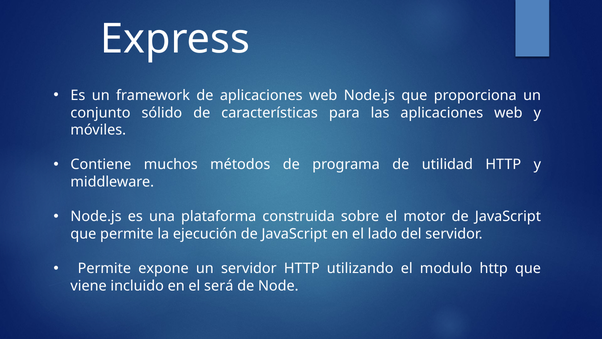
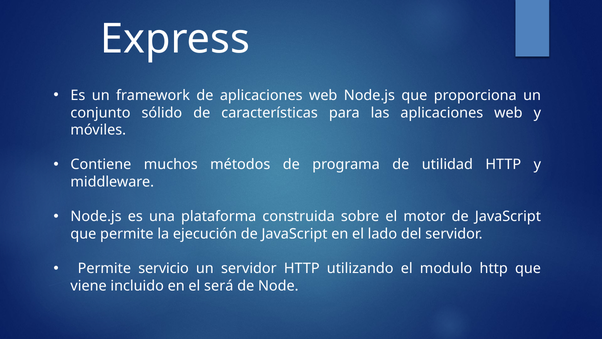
expone: expone -> servicio (164, 268)
